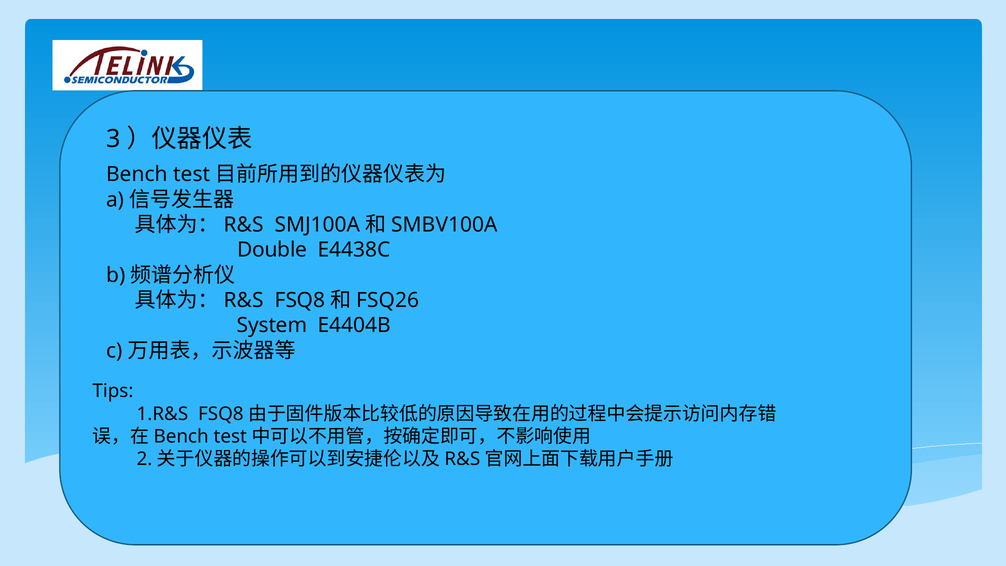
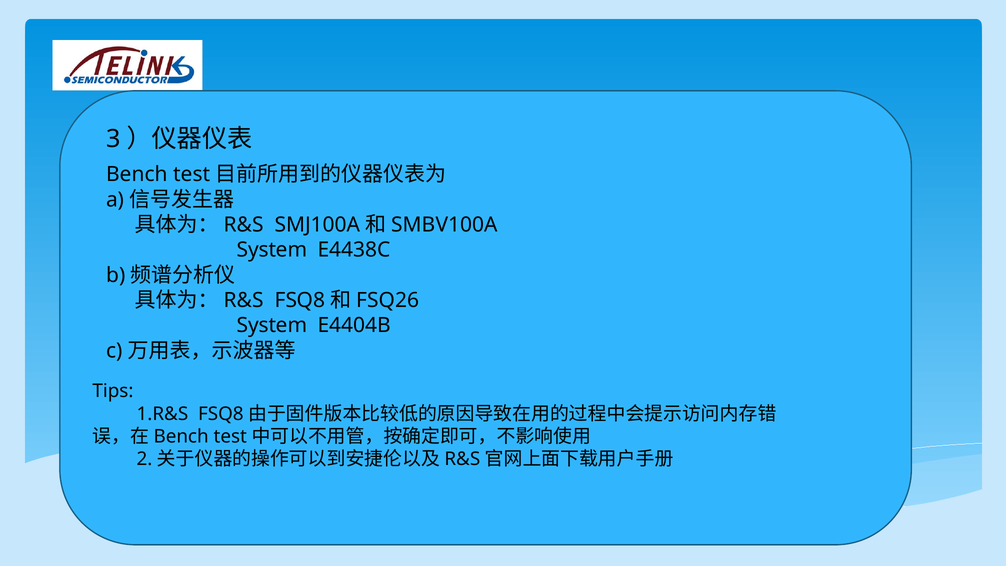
Double: Double -> System (272, 250)
